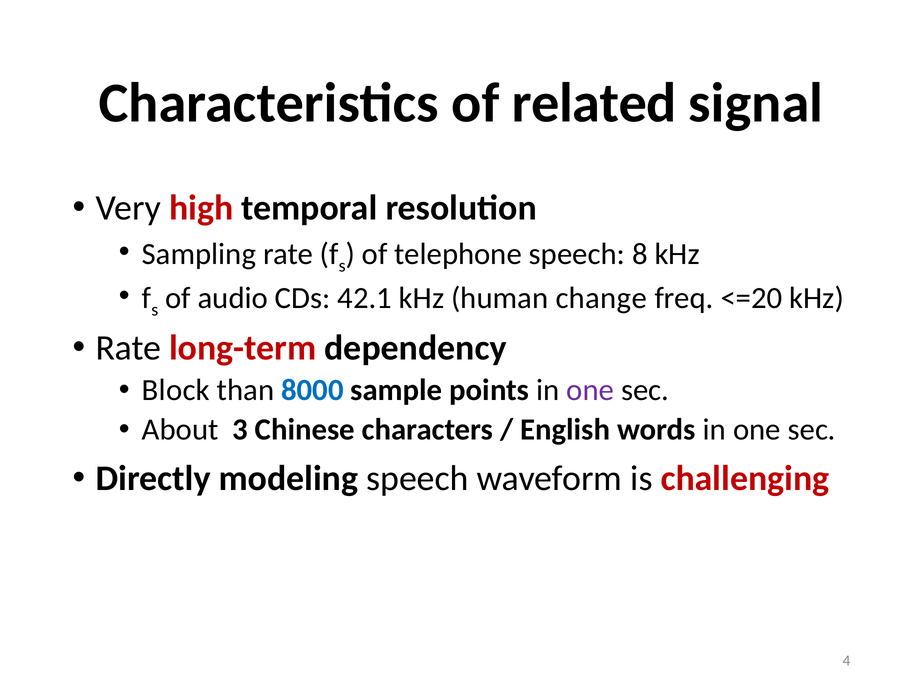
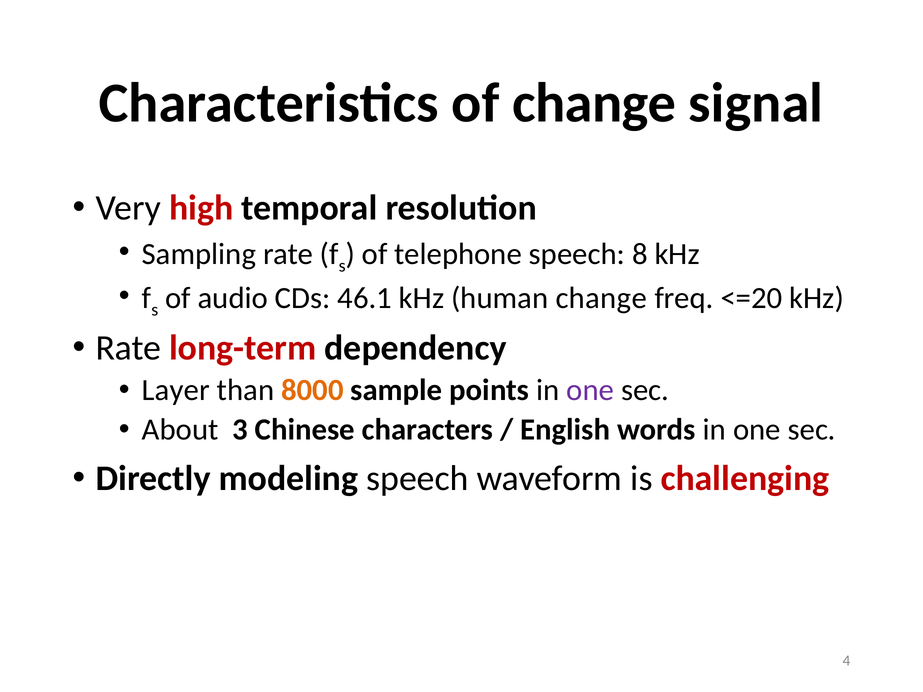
of related: related -> change (594, 103)
42.1: 42.1 -> 46.1 (365, 298)
Block: Block -> Layer (176, 390)
8000 colour: blue -> orange (312, 390)
